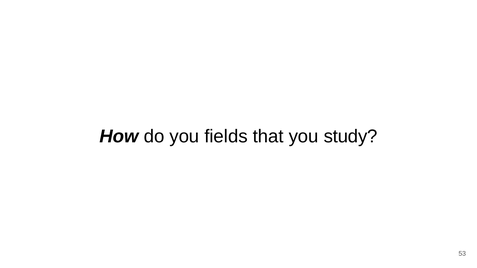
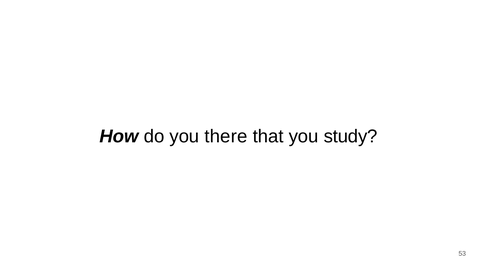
fields: fields -> there (226, 136)
